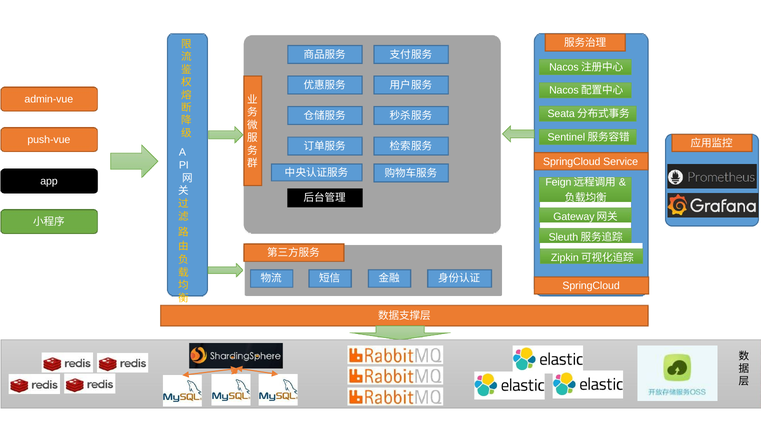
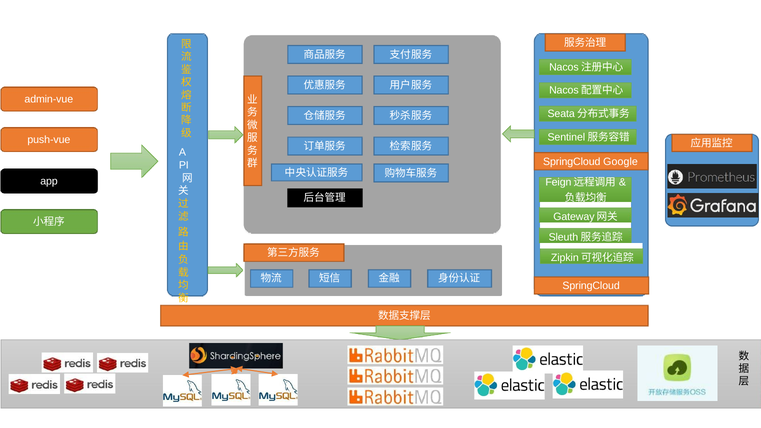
Service: Service -> Google (621, 162)
